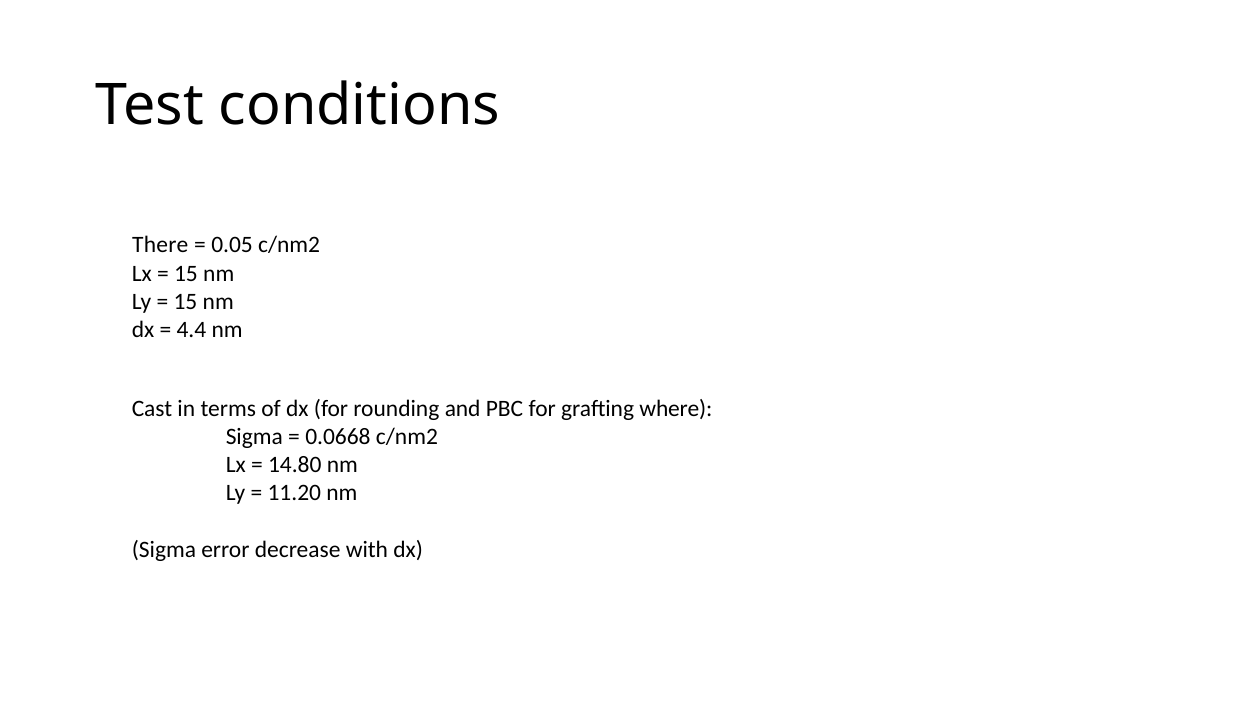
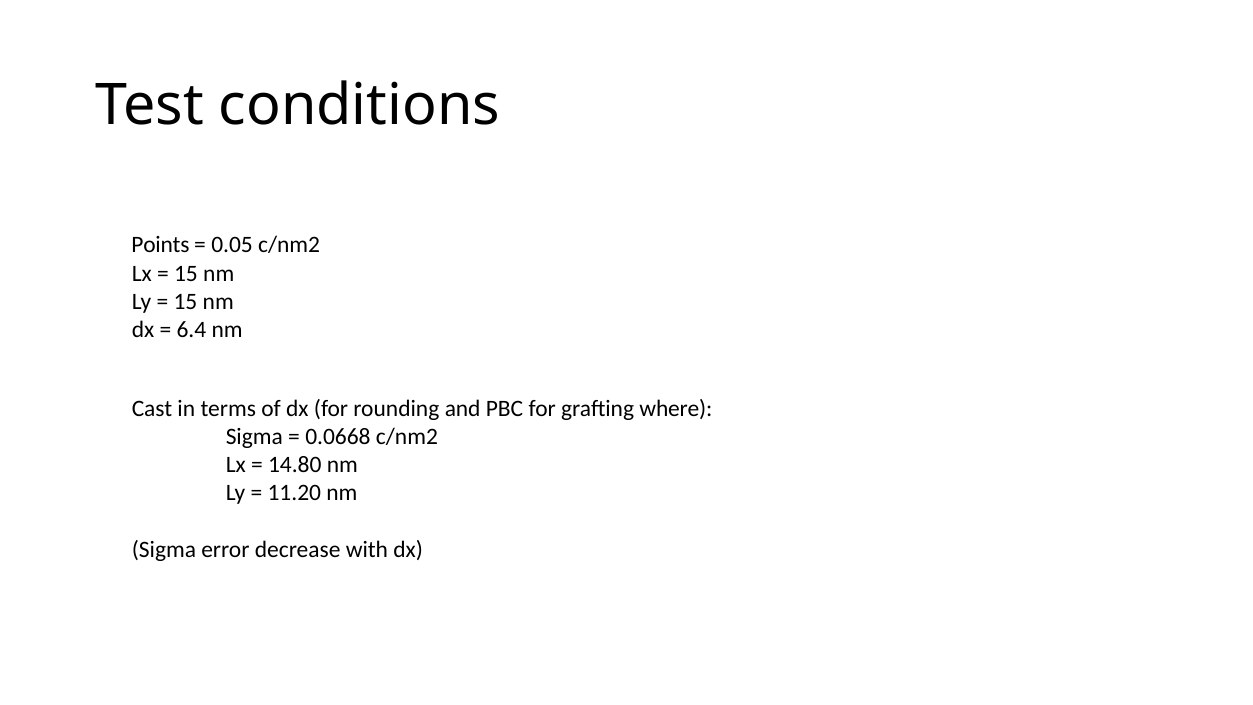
There: There -> Points (160, 245)
4.4: 4.4 -> 6.4 (191, 330)
